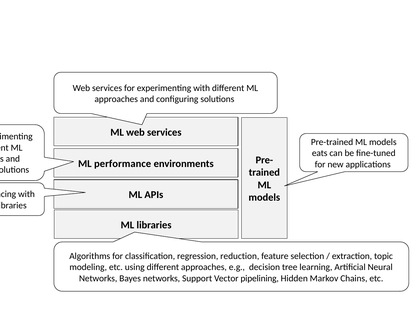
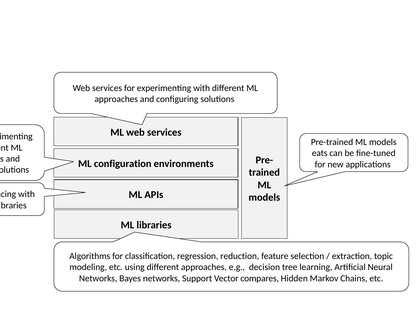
performance: performance -> configuration (123, 163)
pipelining: pipelining -> compares (260, 278)
